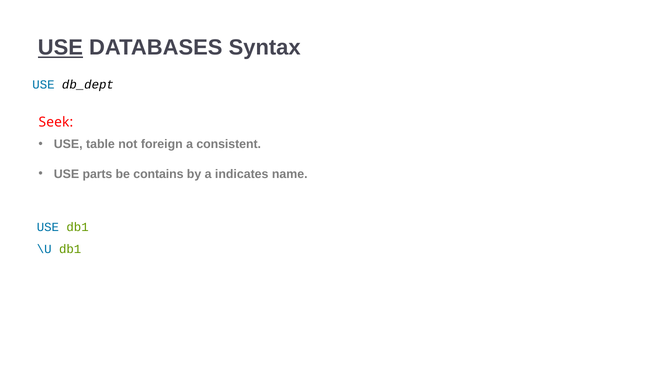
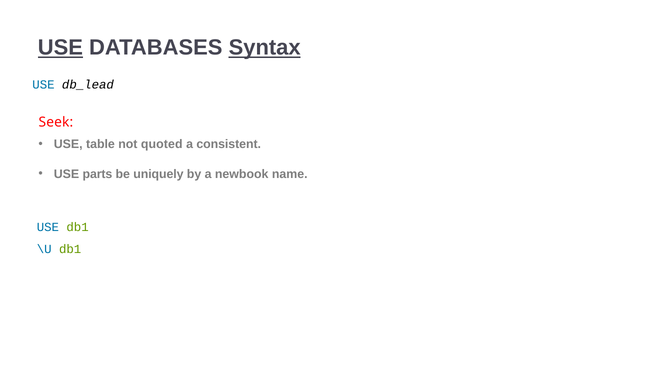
Syntax underline: none -> present (265, 48)
db_dept: db_dept -> db_lead (88, 84)
foreign: foreign -> quoted (162, 144)
contains: contains -> uniquely (158, 174)
indicates: indicates -> newbook (242, 174)
